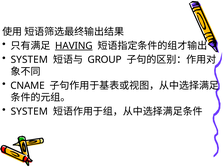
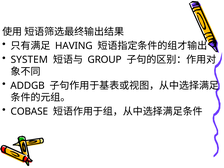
HAVING underline: present -> none (74, 46)
CNAME: CNAME -> ADDGB (28, 86)
SYSTEM: SYSTEM -> COBASE (29, 111)
